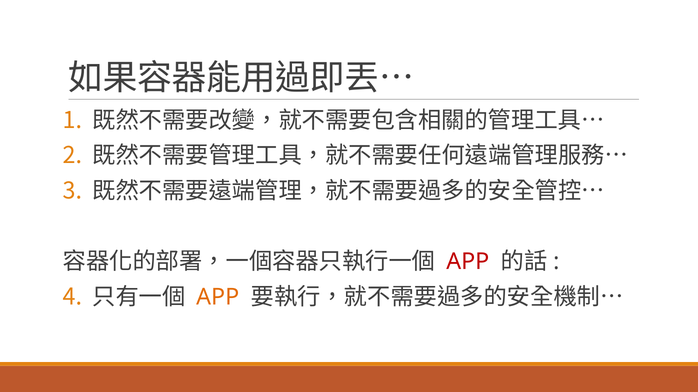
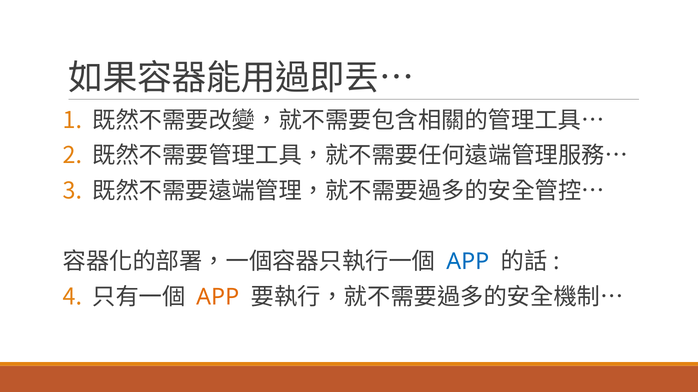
APP colour: red -> blue (468, 262)
